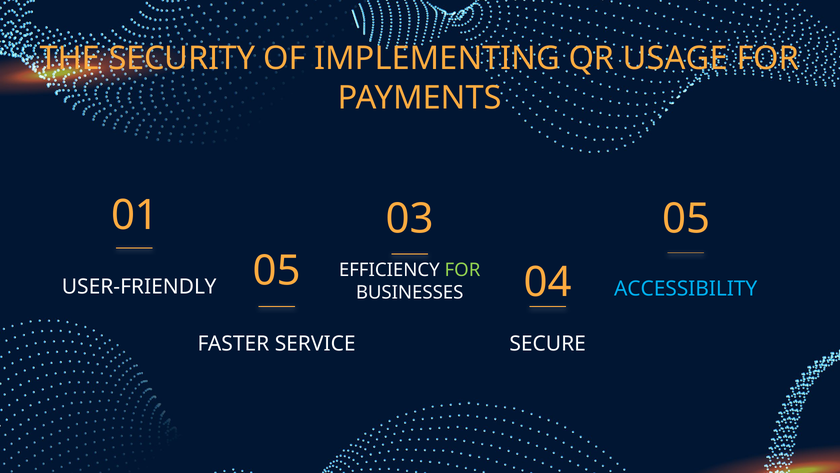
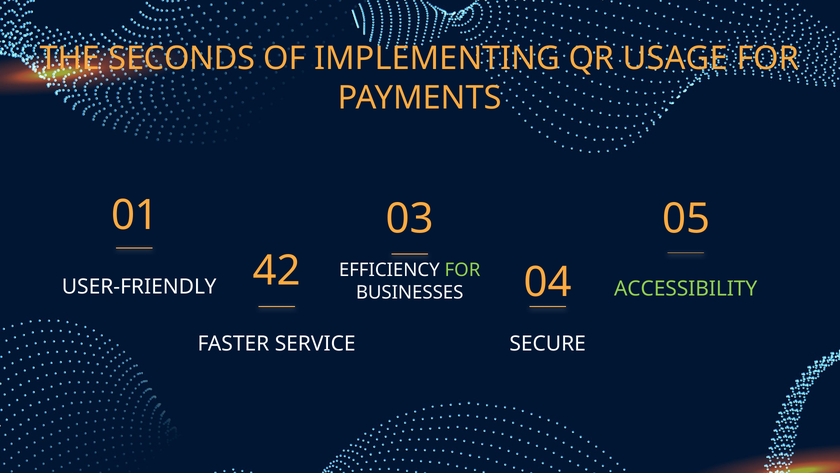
SECURITY: SECURITY -> SECONDS (182, 59)
USER-FRIENDLY 05: 05 -> 42 (277, 271)
ACCESSIBILITY colour: light blue -> light green (686, 288)
